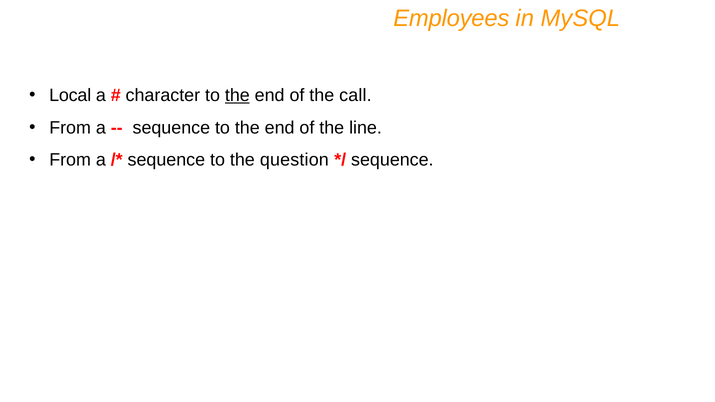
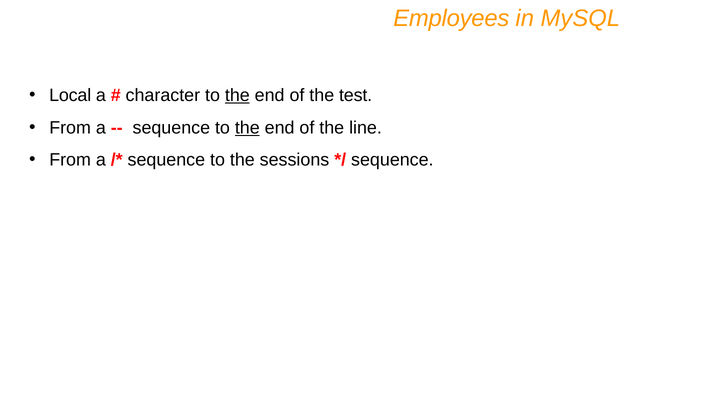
call: call -> test (356, 95)
the underline: none -> present (247, 128)
question: question -> sessions (294, 160)
